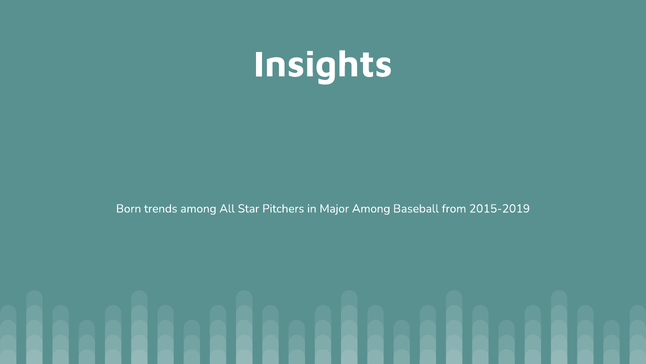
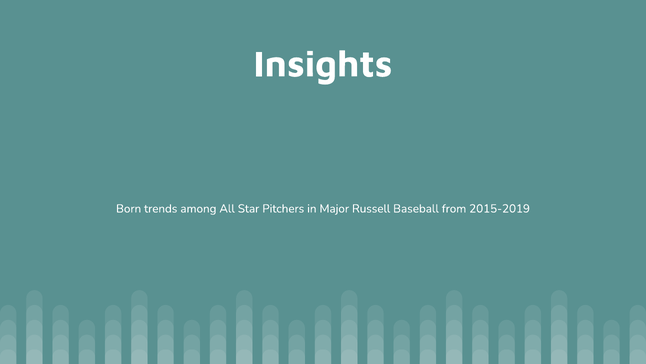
Major Among: Among -> Russell (371, 208)
